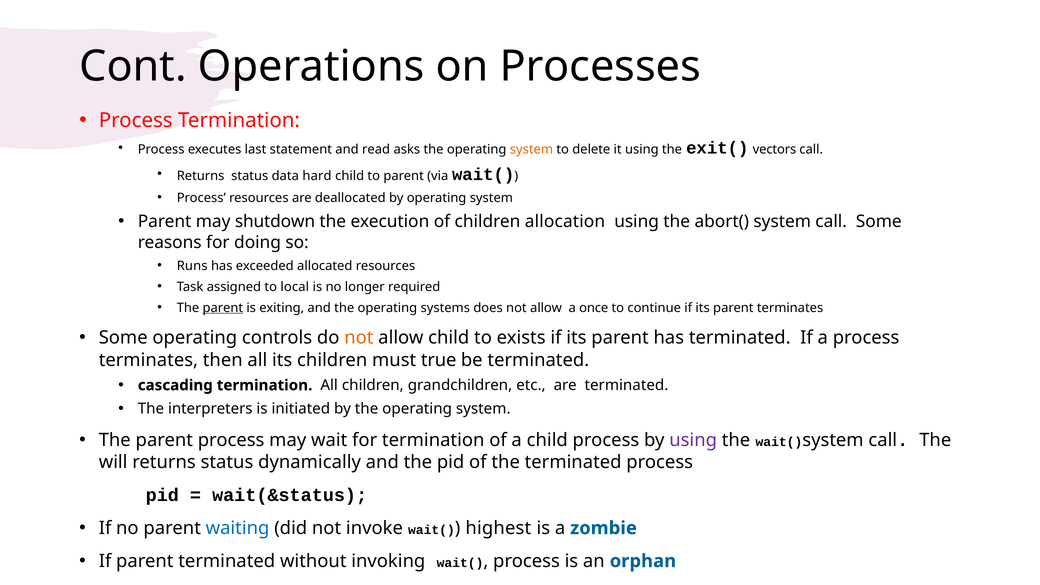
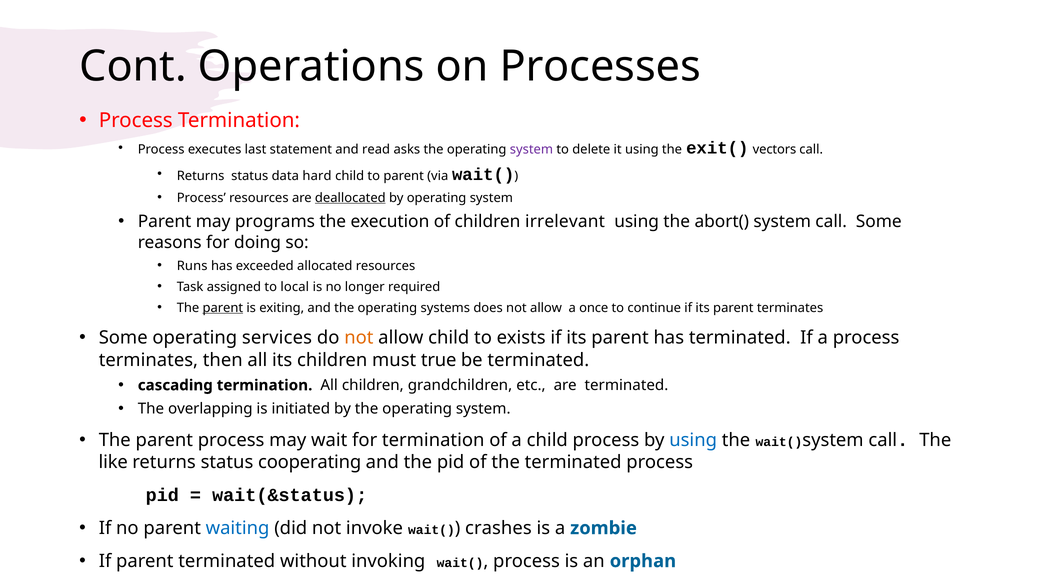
system colour: orange -> purple (531, 150)
deallocated underline: none -> present (350, 198)
shutdown: shutdown -> programs (275, 222)
allocation: allocation -> irrelevant (565, 222)
controls: controls -> services (277, 338)
interpreters: interpreters -> overlapping (210, 409)
using colour: purple -> blue (693, 440)
will: will -> like (113, 462)
dynamically: dynamically -> cooperating (310, 462)
highest: highest -> crashes (498, 528)
